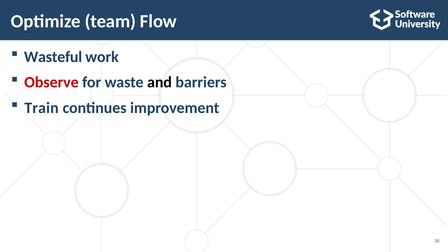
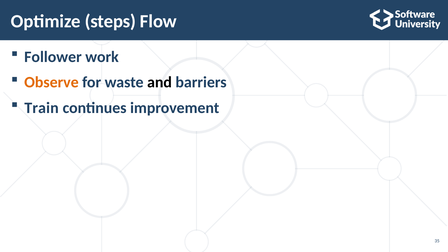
team: team -> steps (110, 21)
Wasteful: Wasteful -> Follower (53, 57)
Observe colour: red -> orange (51, 82)
